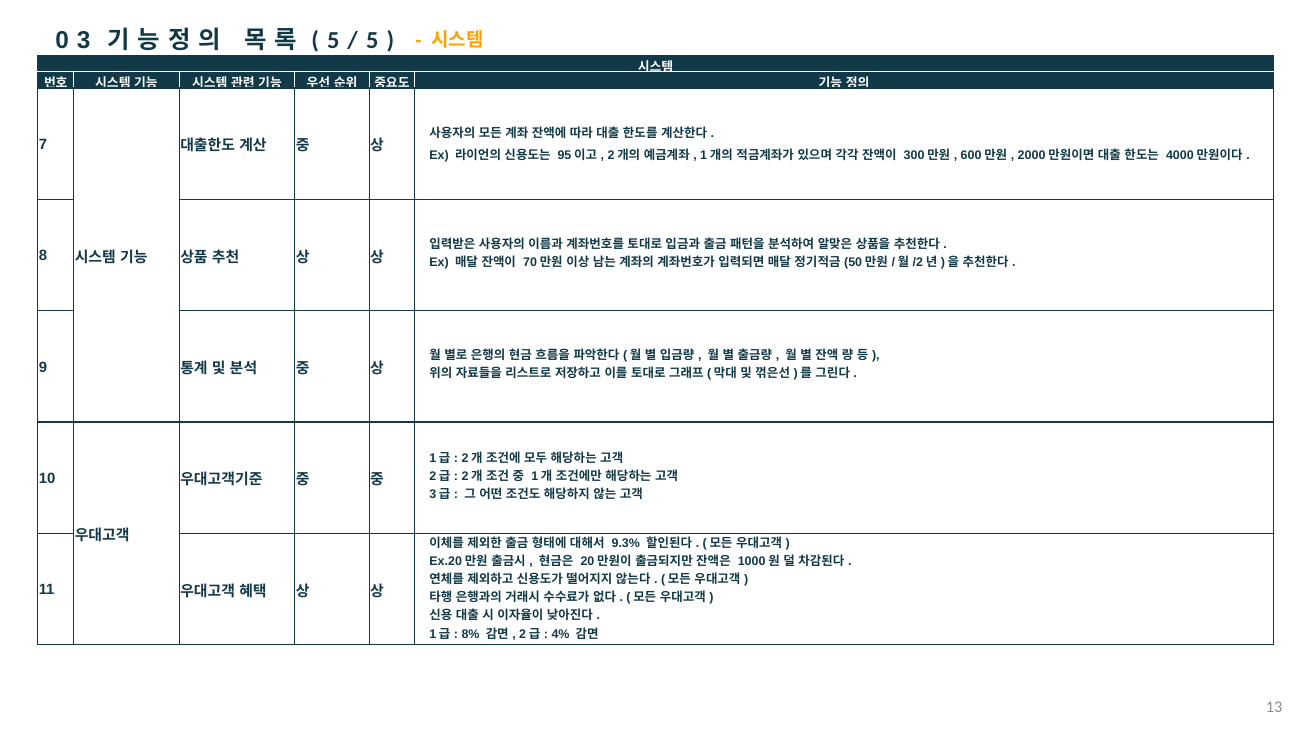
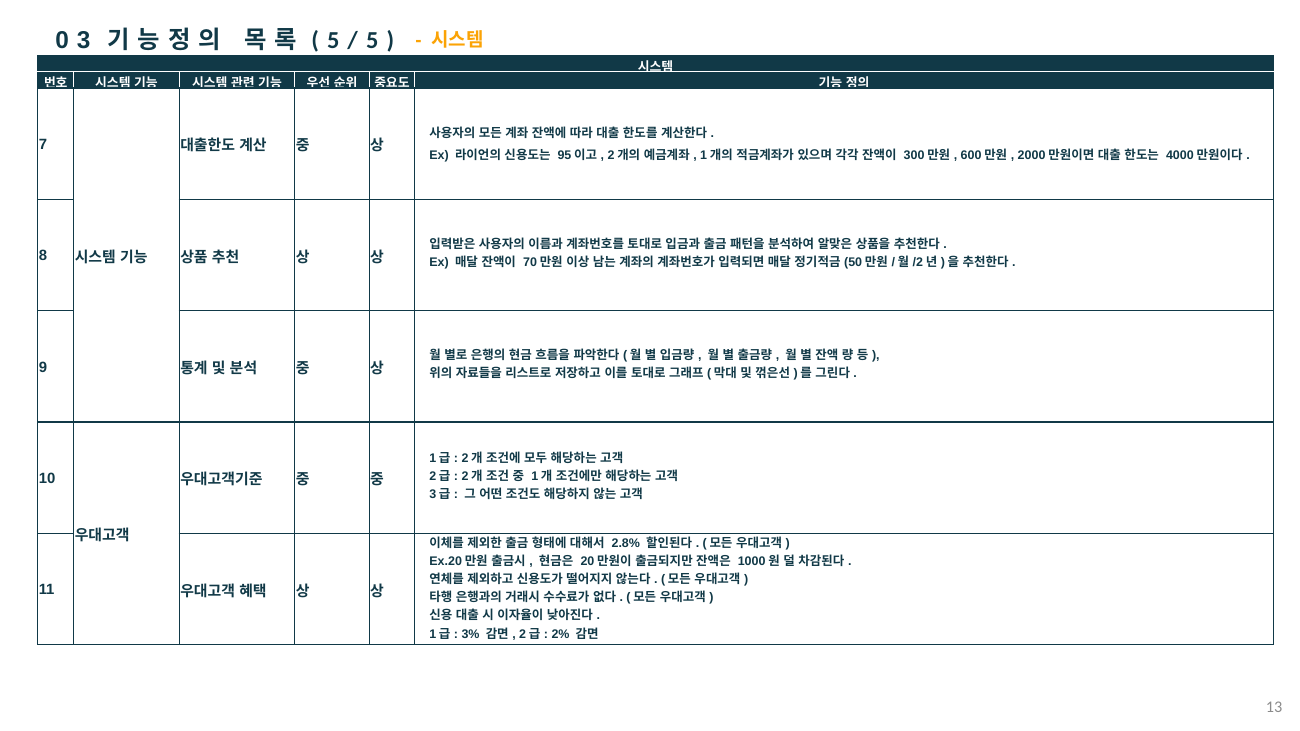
9.3%: 9.3% -> 2.8% (626, 544)
8%: 8% -> 3% (471, 634)
4%: 4% -> 2% (561, 634)
